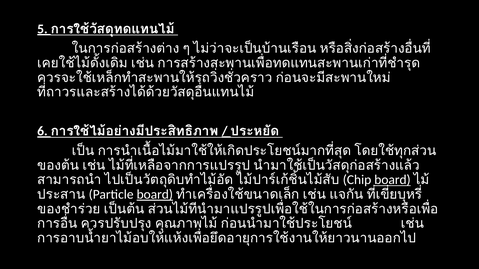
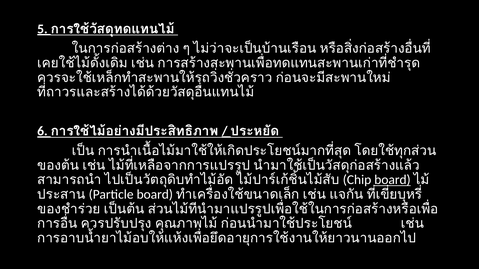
board underline: present -> none (155, 195)
